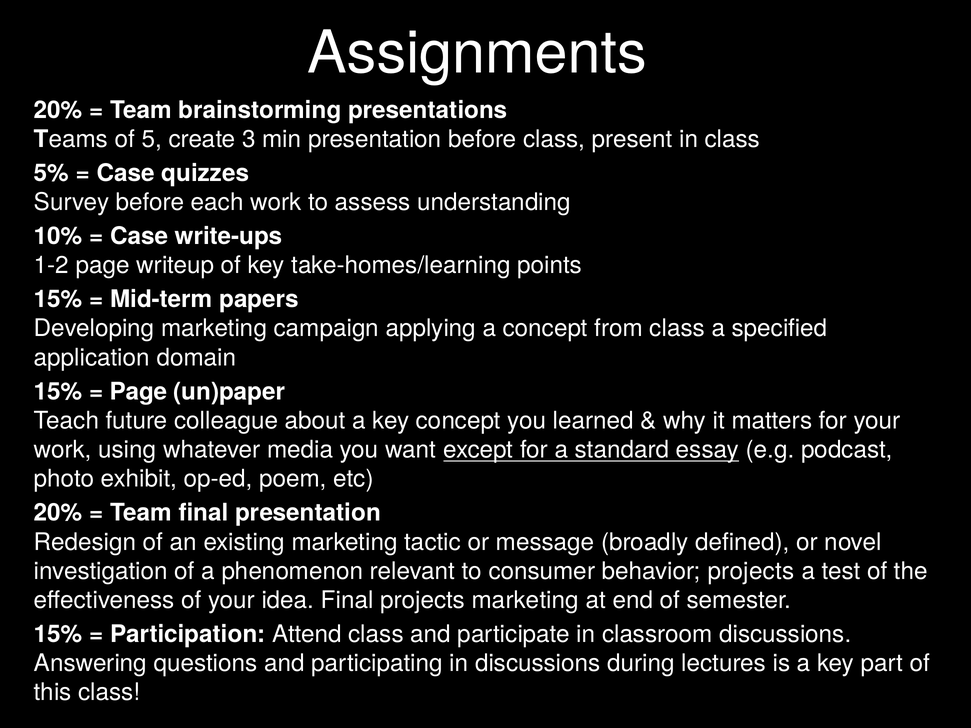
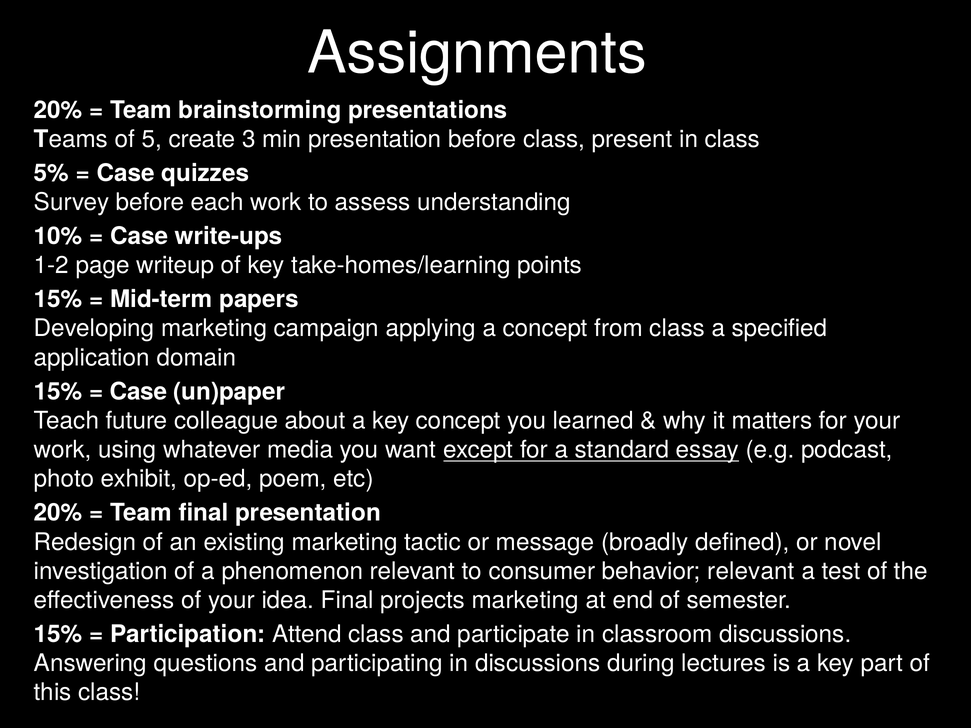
Page: Page -> Case (139, 392)
behavior projects: projects -> relevant (751, 571)
